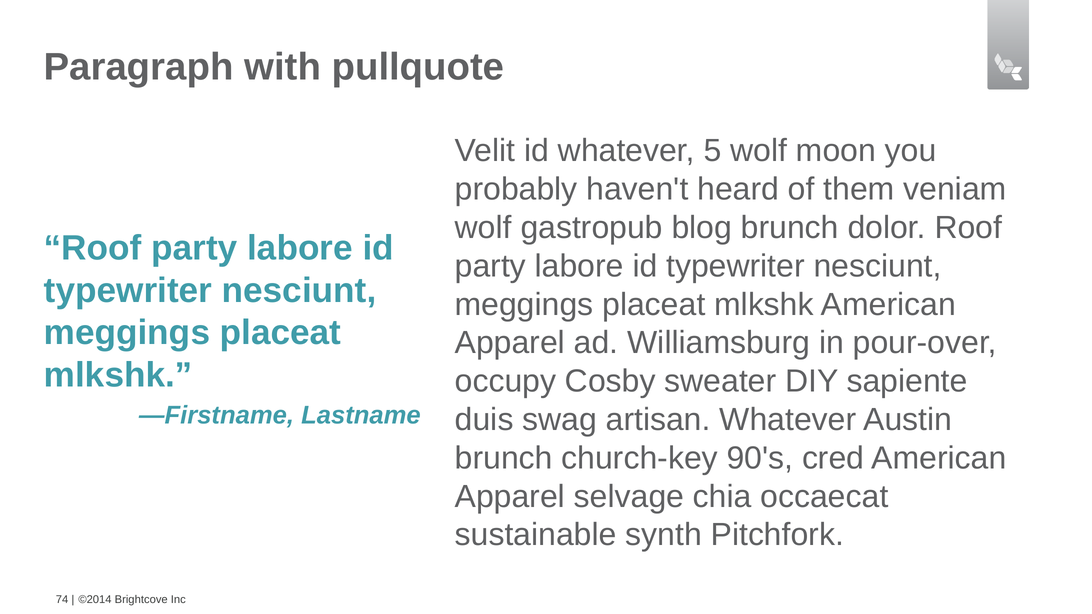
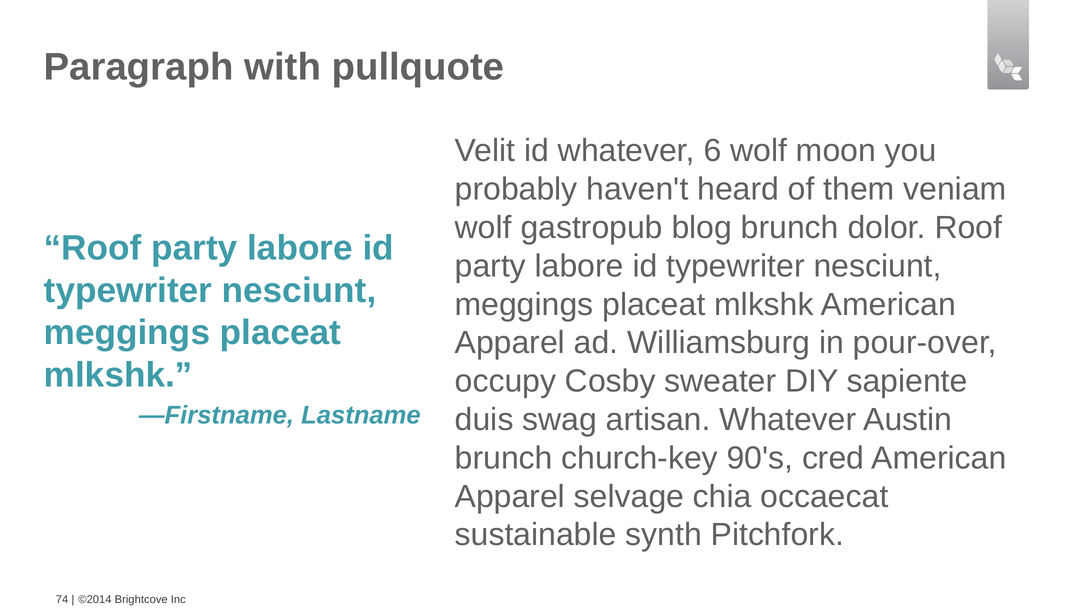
5: 5 -> 6 (712, 151)
